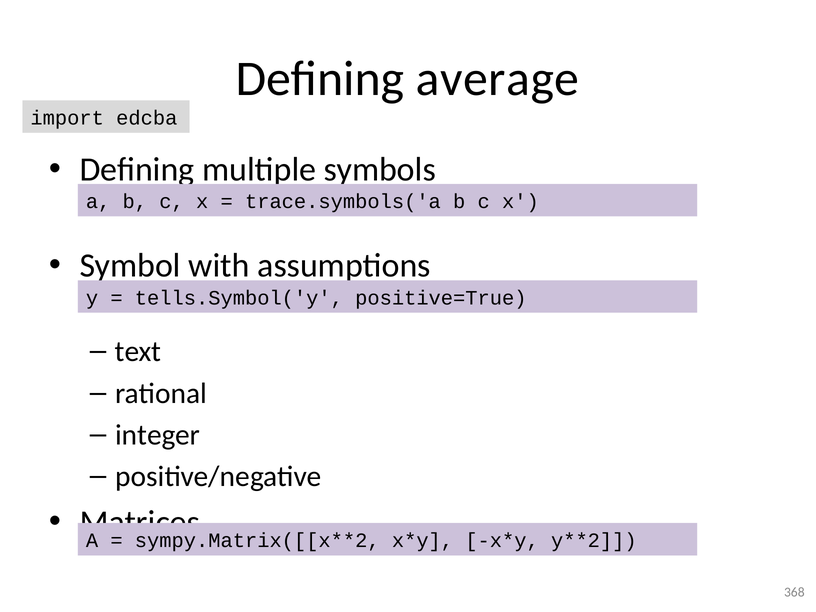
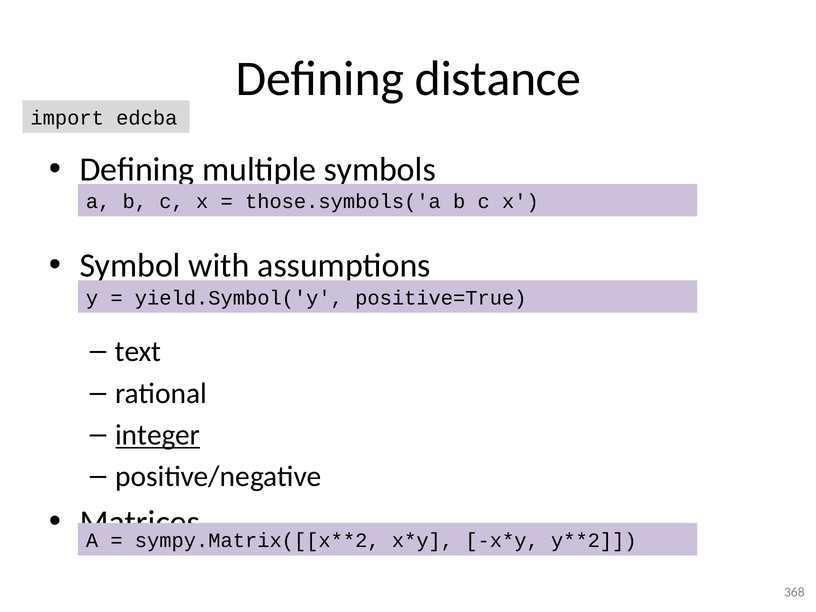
average: average -> distance (498, 79)
trace.symbols('a: trace.symbols('a -> those.symbols('a (343, 202)
tells.Symbol('y: tells.Symbol('y -> yield.Symbol('y (239, 298)
integer underline: none -> present (158, 435)
